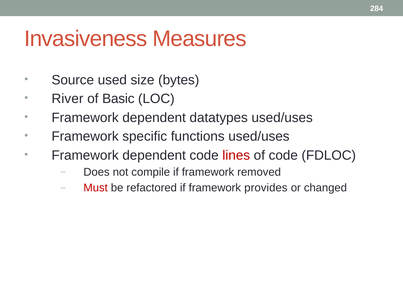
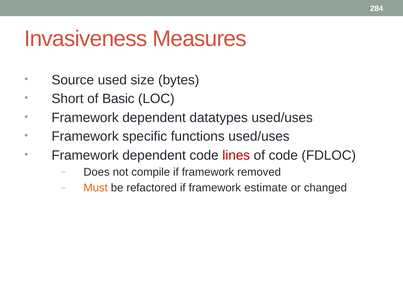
River: River -> Short (68, 99)
Must colour: red -> orange (96, 187)
provides: provides -> estimate (266, 187)
